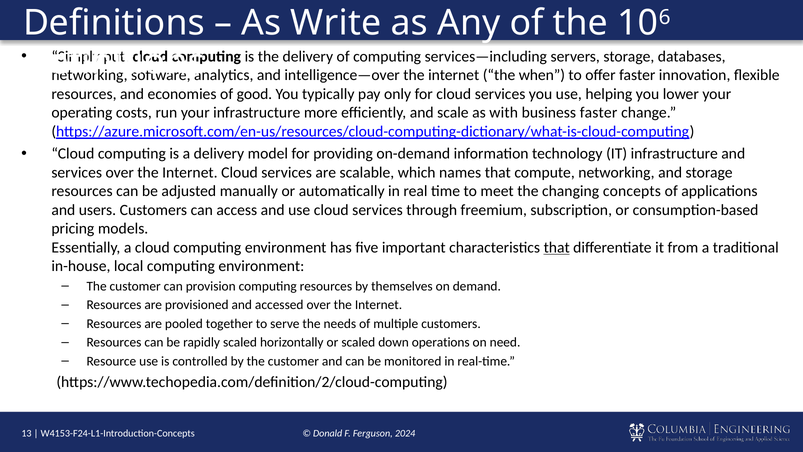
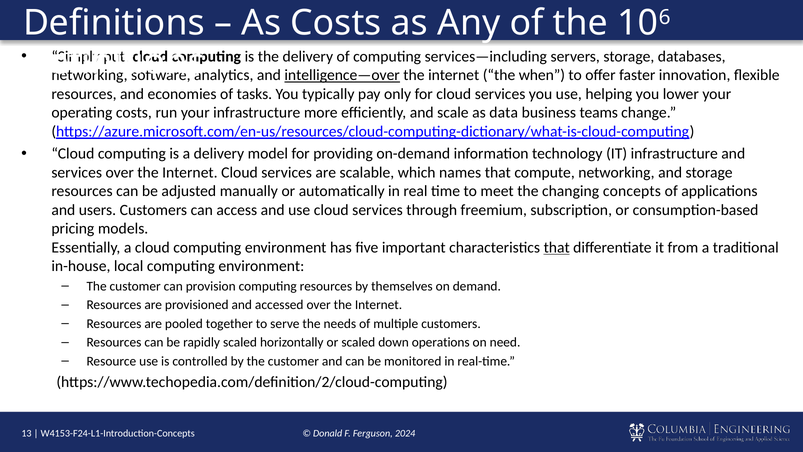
As Write: Write -> Costs (336, 23)
intelligence—over underline: none -> present (342, 75)
good: good -> tasks (254, 94)
with: with -> data (504, 113)
business faster: faster -> teams (599, 113)
